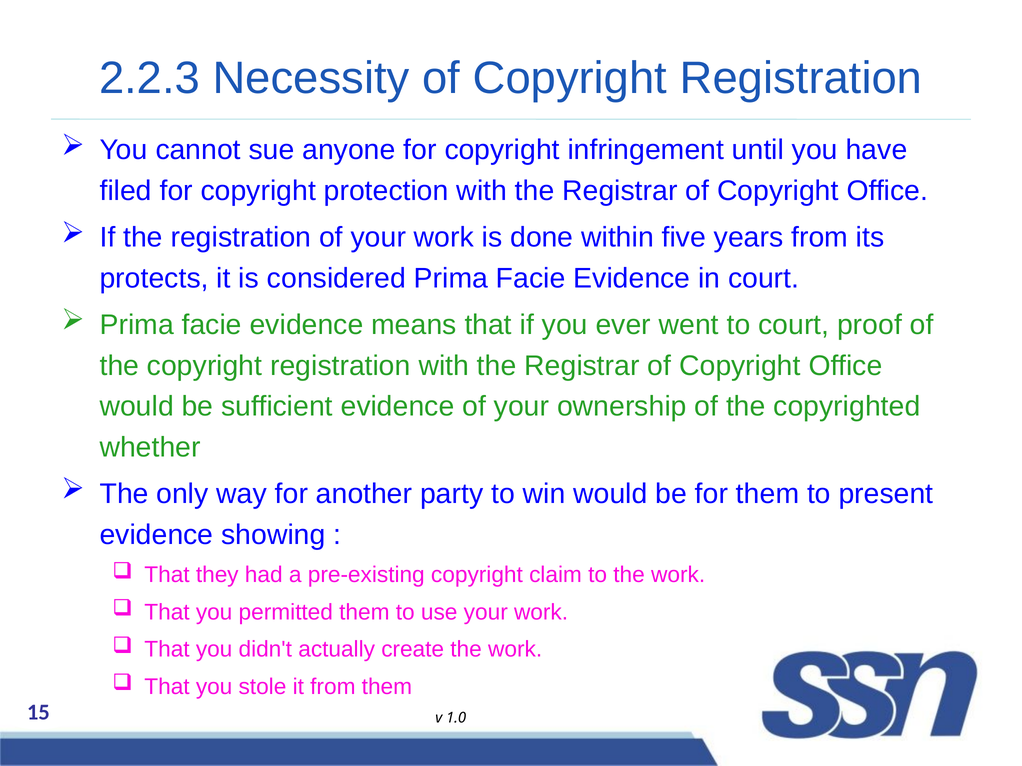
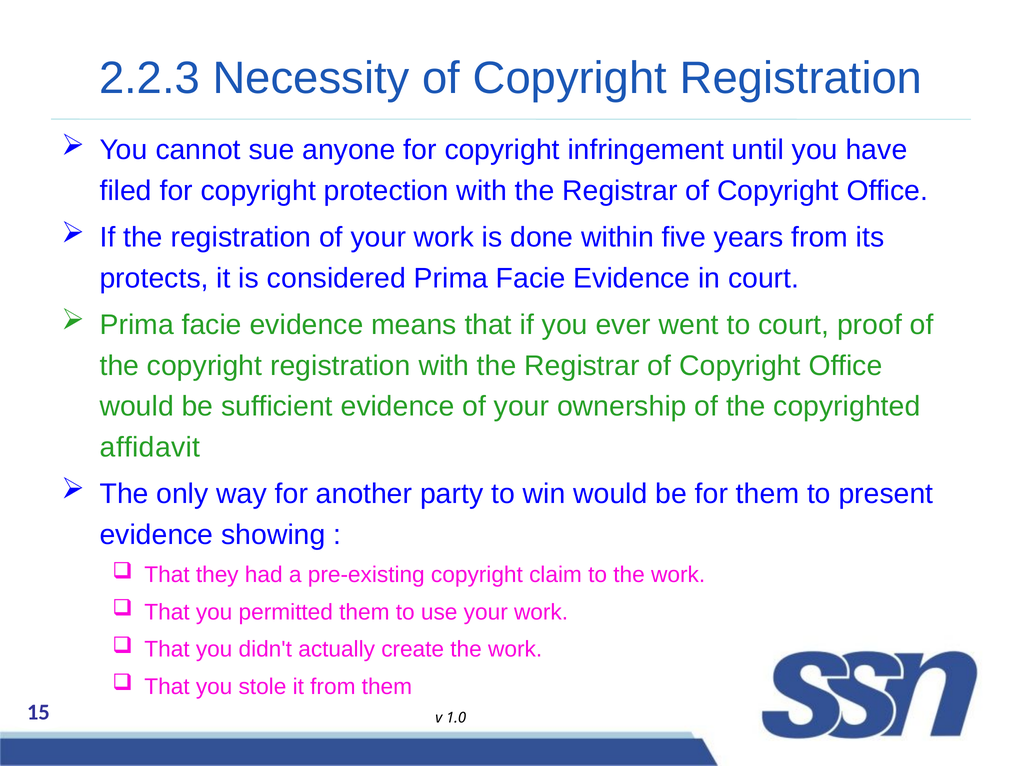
whether: whether -> affidavit (150, 448)
